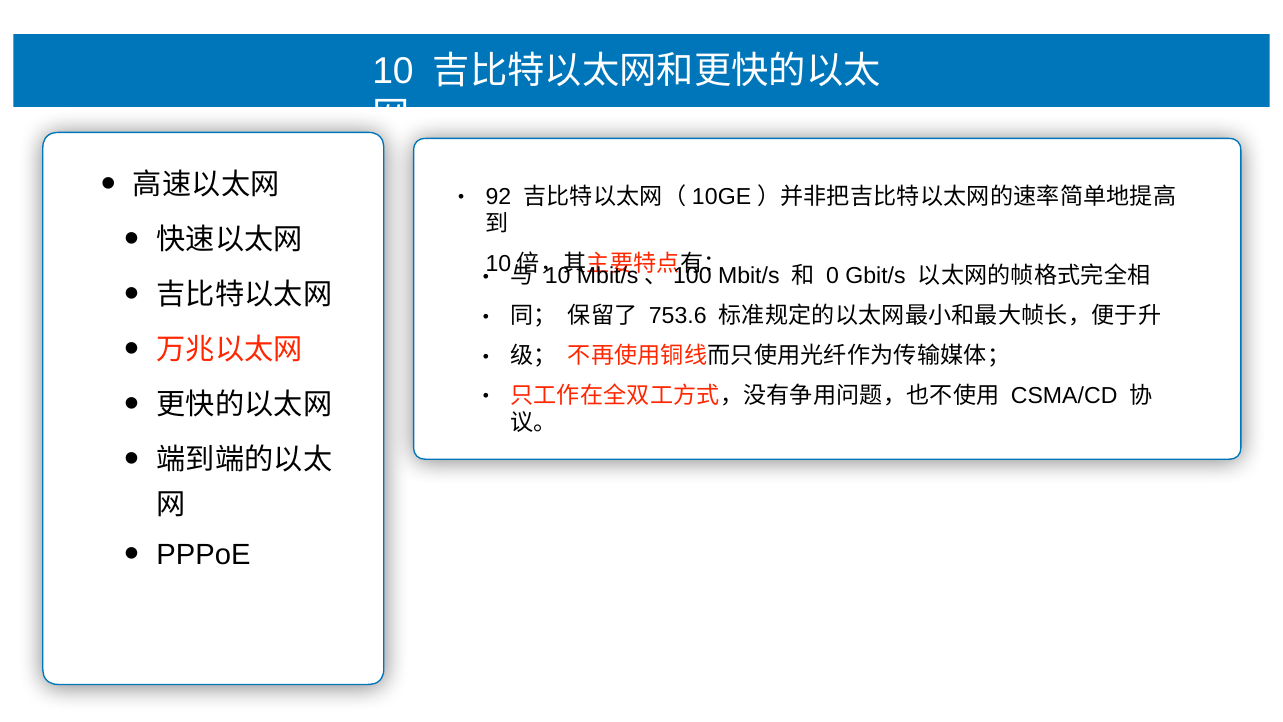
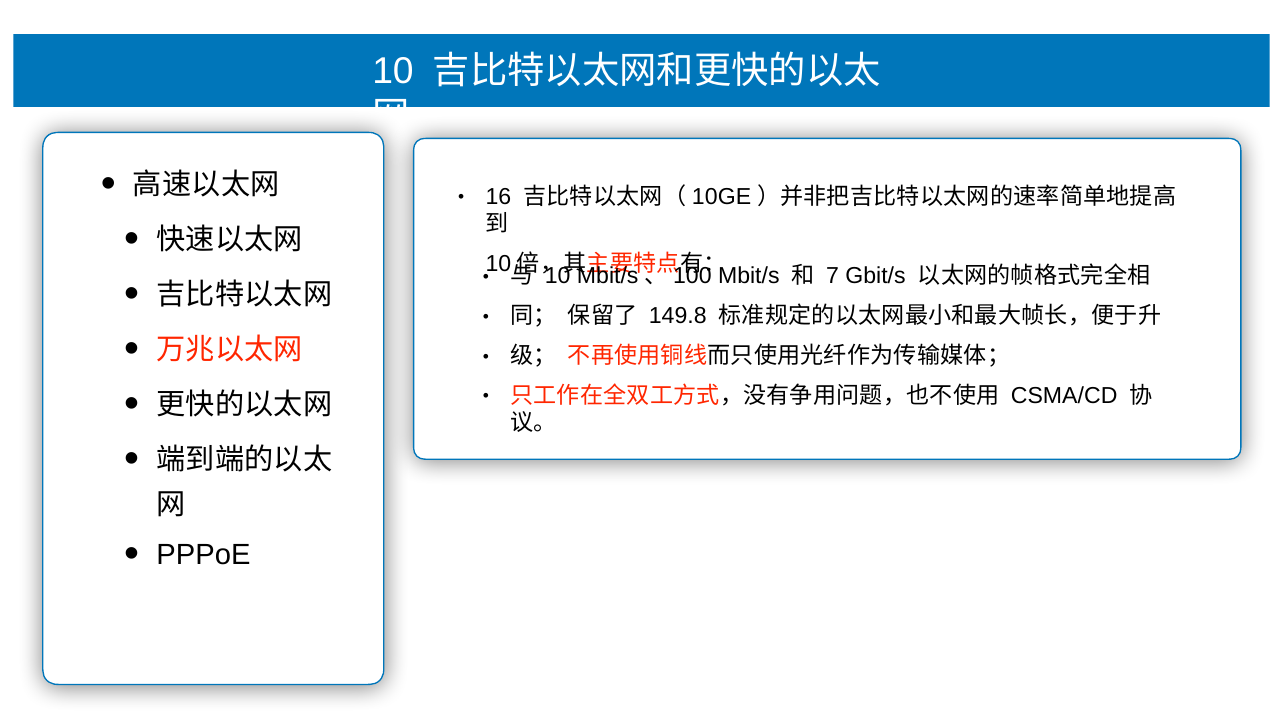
92: 92 -> 16 (498, 196)
0: 0 -> 7 (833, 276)
753.6: 753.6 -> 149.8 (678, 316)
